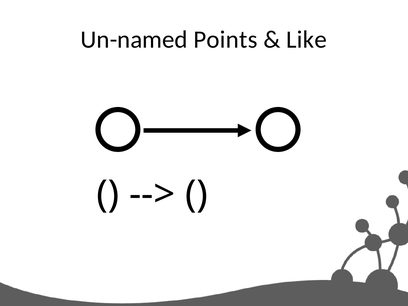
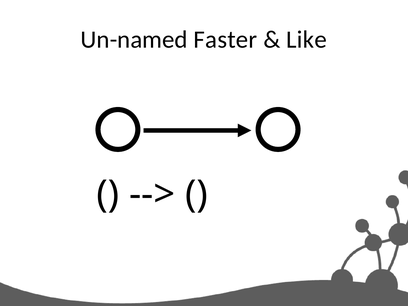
Points: Points -> Faster (225, 39)
